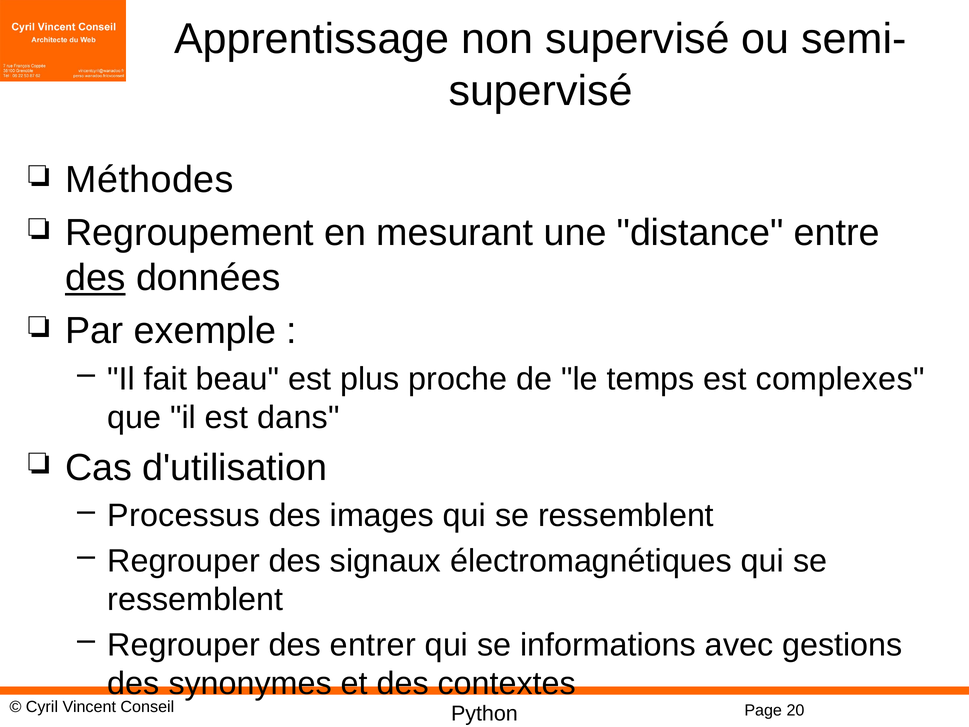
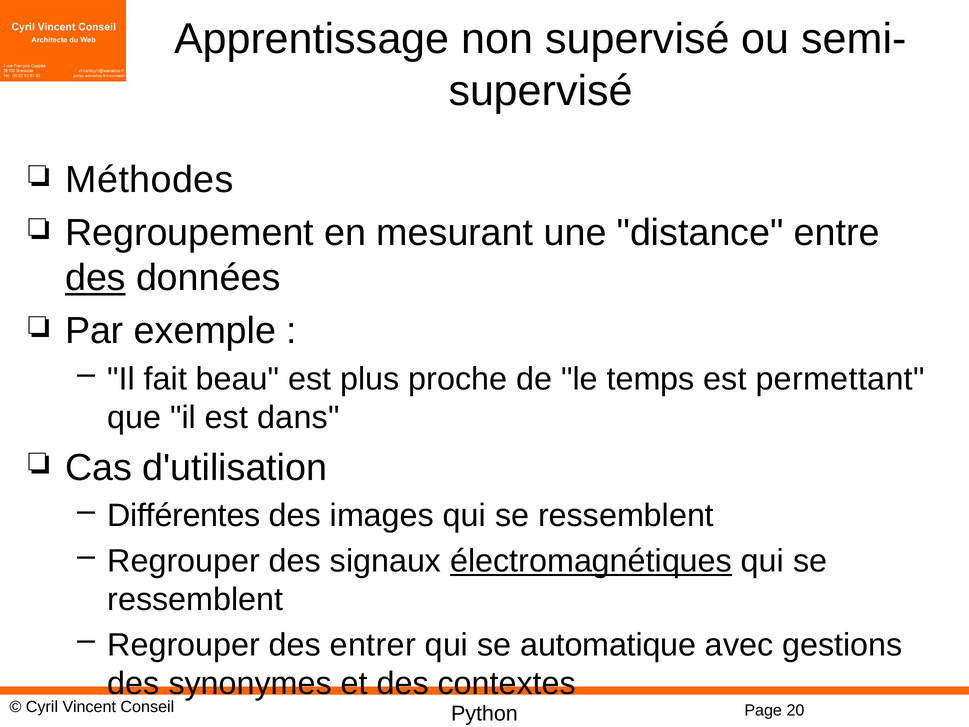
complexes: complexes -> permettant (840, 379)
Processus: Processus -> Différentes (184, 515)
électromagnétiques underline: none -> present (591, 561)
informations: informations -> automatique (608, 645)
